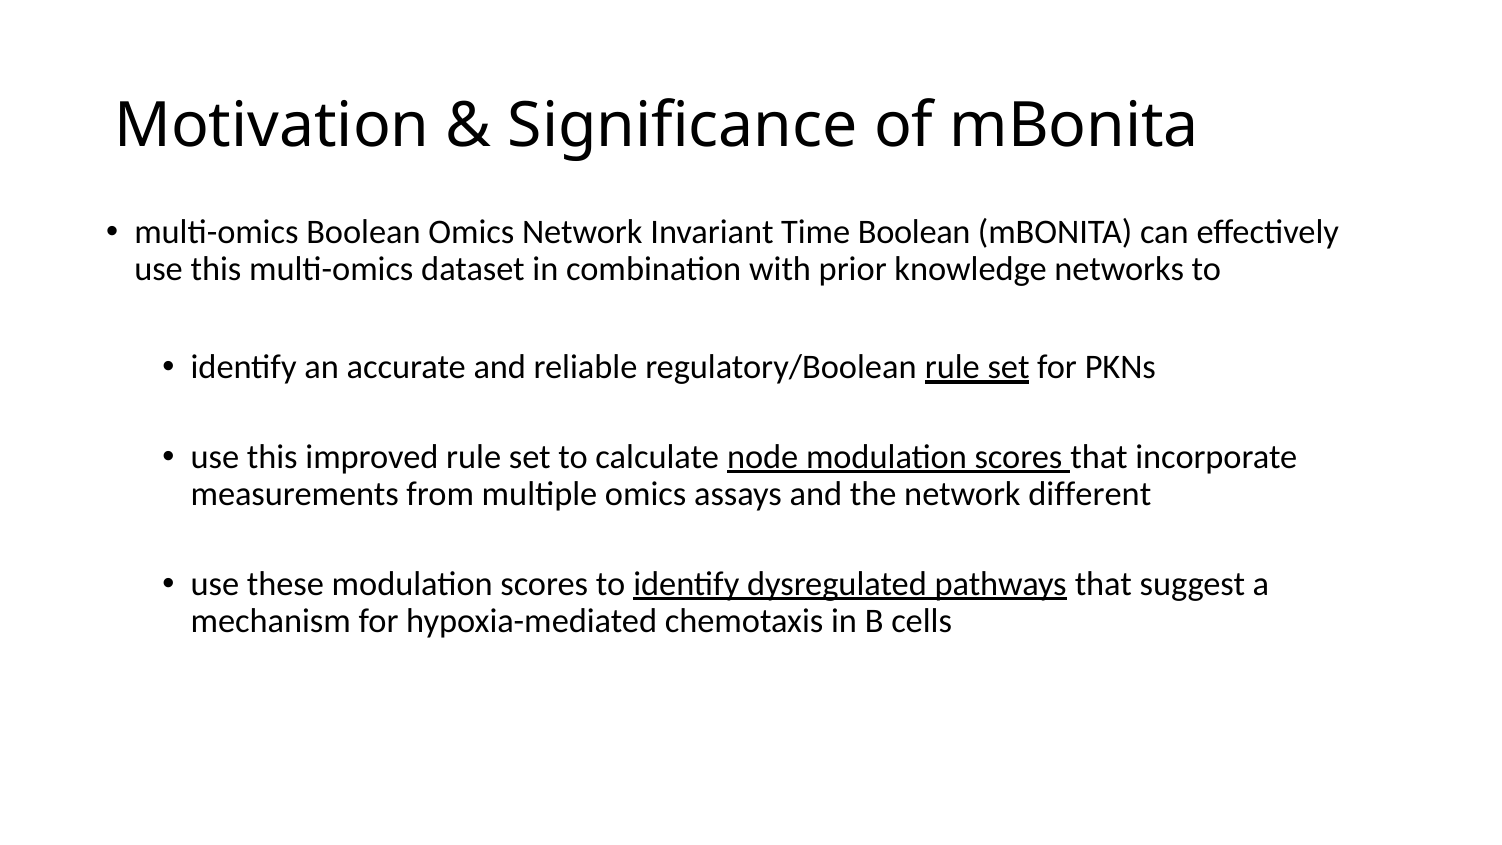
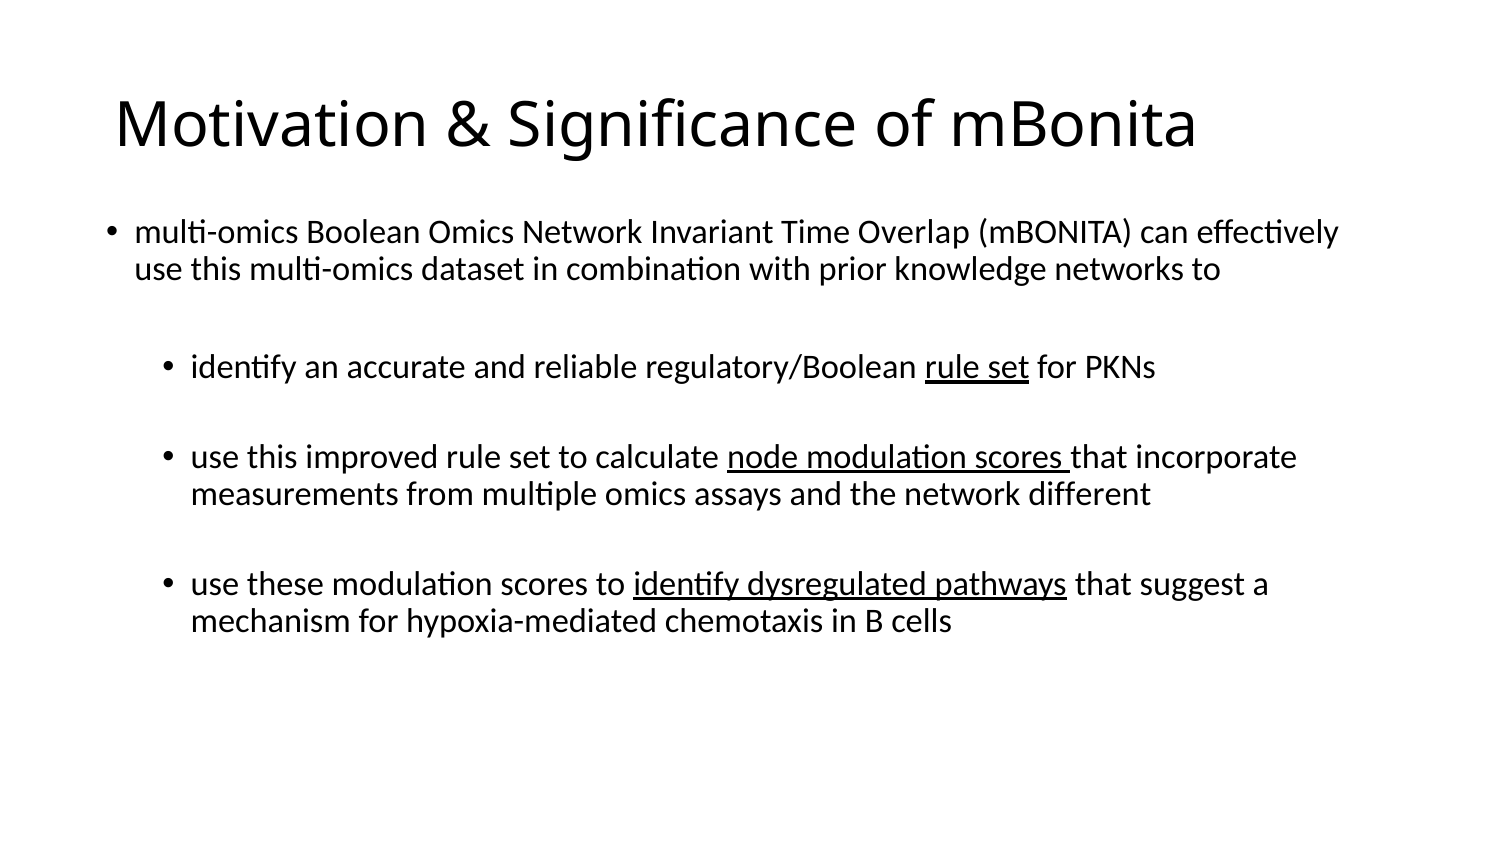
Time Boolean: Boolean -> Overlap (914, 232)
